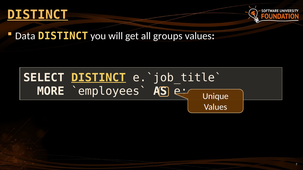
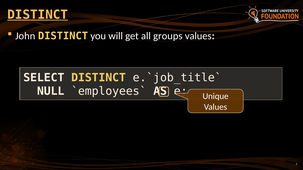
Data: Data -> John (25, 36)
DISTINCT underline: present -> none (99, 78)
MORE: MORE -> NULL (51, 91)
